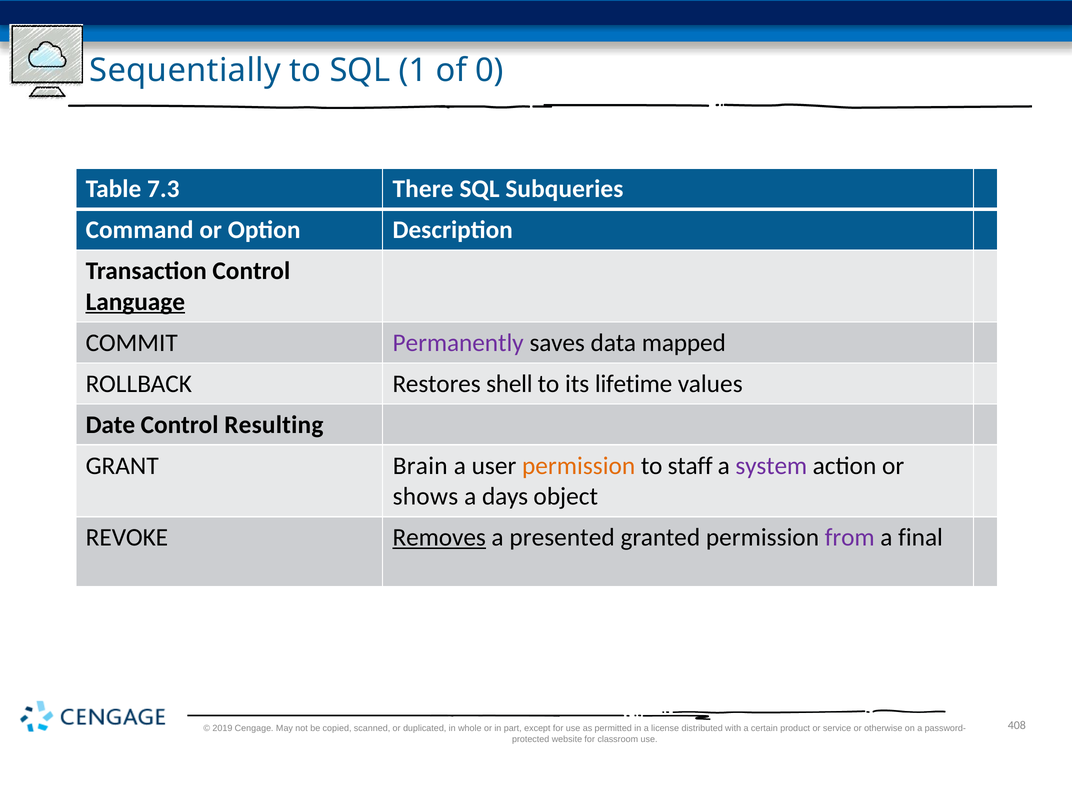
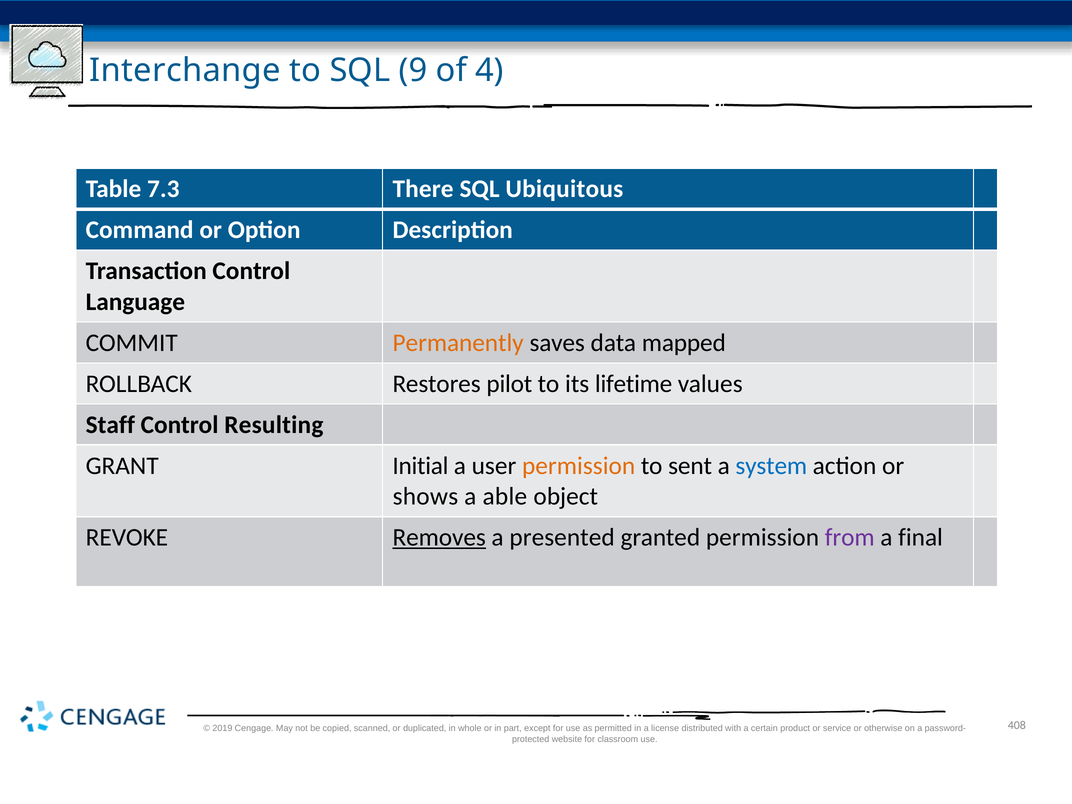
Sequentially: Sequentially -> Interchange (185, 70)
1: 1 -> 9 (413, 70)
0: 0 -> 4 (489, 70)
Subqueries: Subqueries -> Ubiquitous (564, 189)
Language underline: present -> none (135, 302)
Permanently colour: purple -> orange (458, 343)
shell: shell -> pilot (509, 384)
Date: Date -> Staff (110, 425)
Brain: Brain -> Initial (420, 466)
staff: staff -> sent (690, 466)
system colour: purple -> blue (771, 466)
days: days -> able (505, 497)
